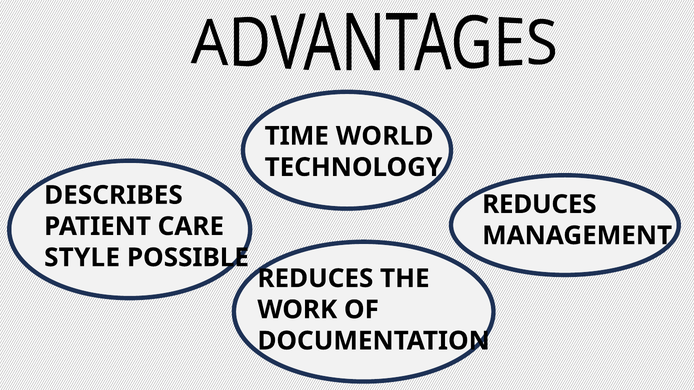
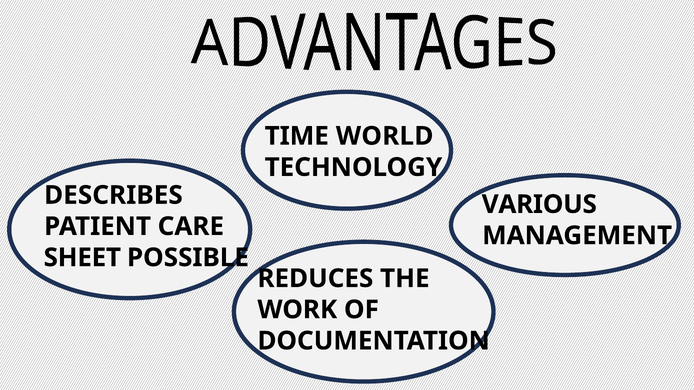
REDUCES: REDUCES -> VARIOUS (539, 205)
STYLE: STYLE -> SHEET (82, 258)
